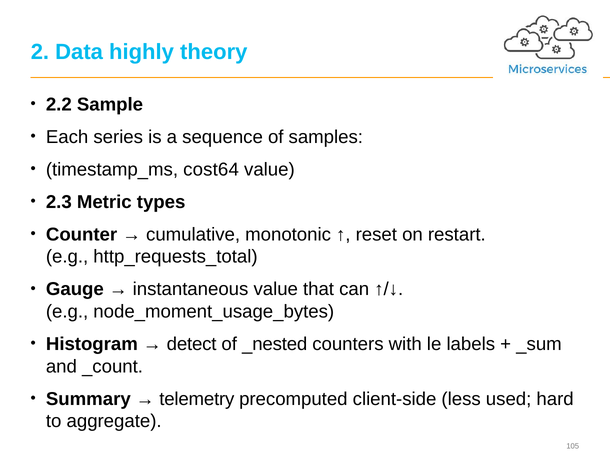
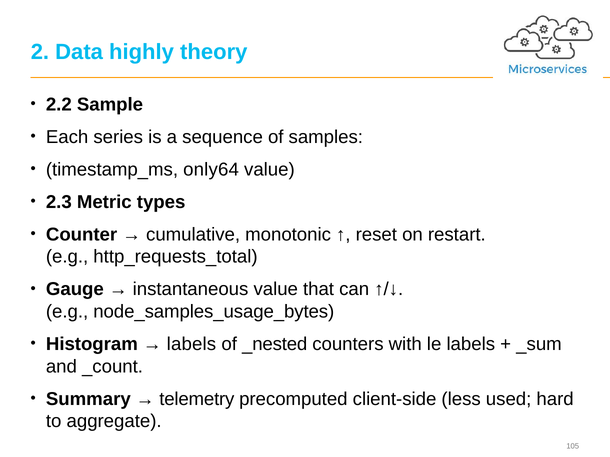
cost64: cost64 -> only64 (211, 170)
node_moment_usage_bytes: node_moment_usage_bytes -> node_samples_usage_bytes (214, 312)
detect: detect -> labels (191, 344)
